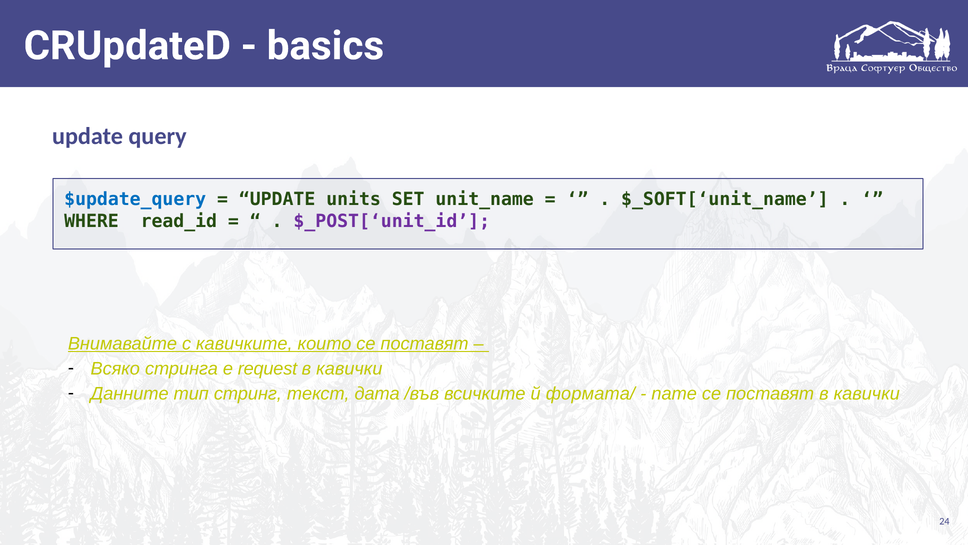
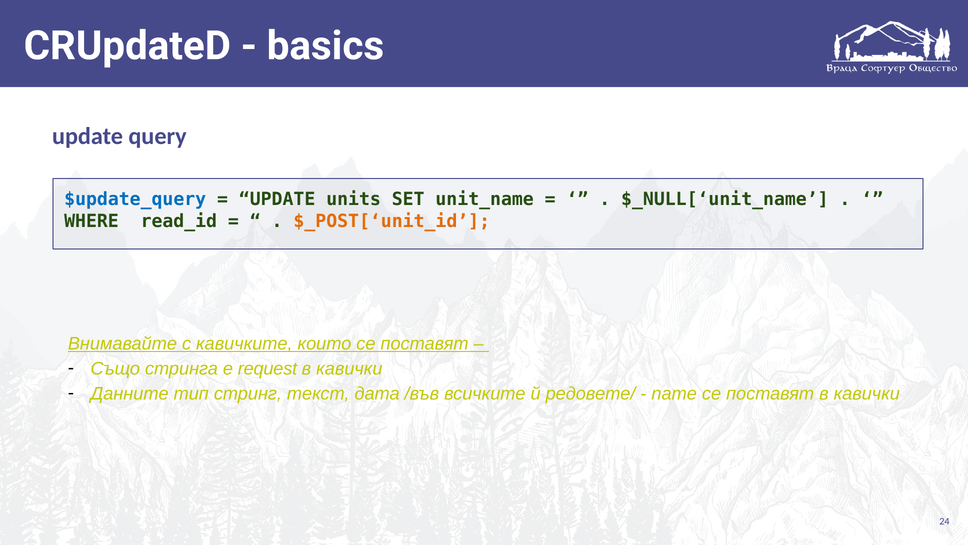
$_SOFT[‘unit_name: $_SOFT[‘unit_name -> $_NULL[‘unit_name (725, 199)
$_POST[‘unit_id colour: purple -> orange (392, 221)
Всяко: Всяко -> Също (115, 368)
формата/: формата/ -> редовете/ (591, 393)
